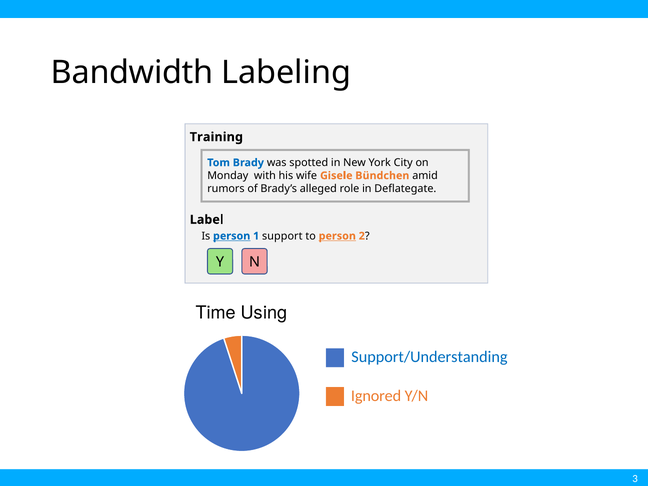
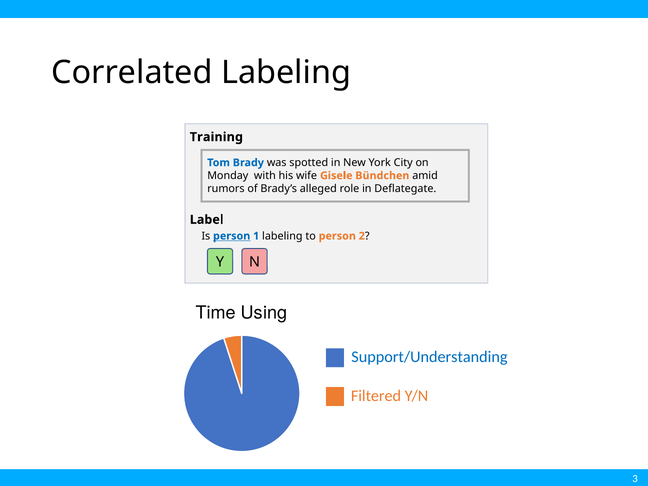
Bandwidth: Bandwidth -> Correlated (132, 73)
1 support: support -> labeling (282, 236)
person underline: present -> none (337, 236)
Ignored: Ignored -> Filtered (376, 396)
